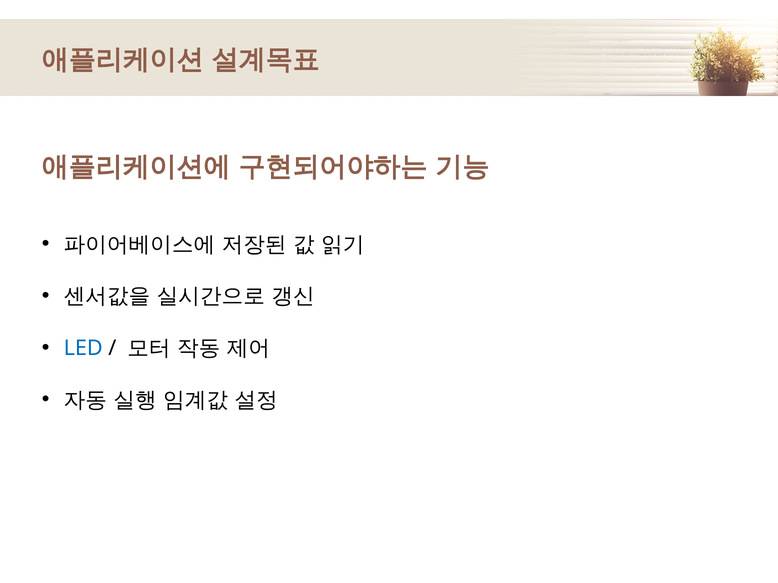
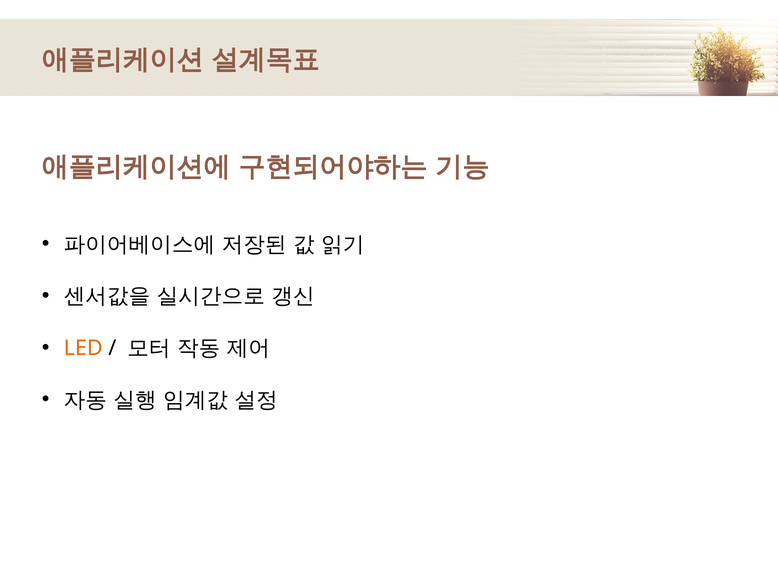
LED colour: blue -> orange (83, 348)
